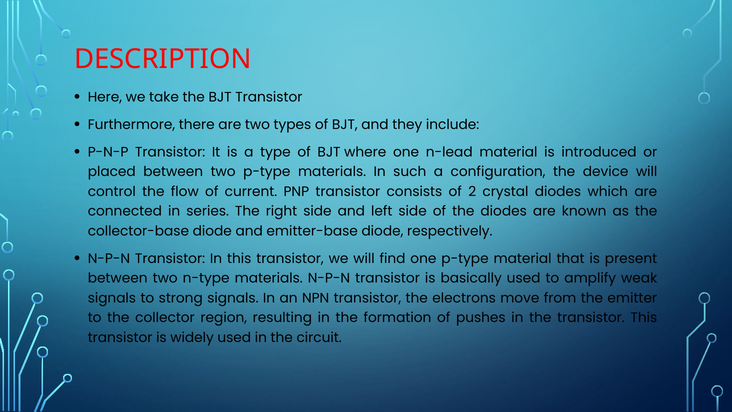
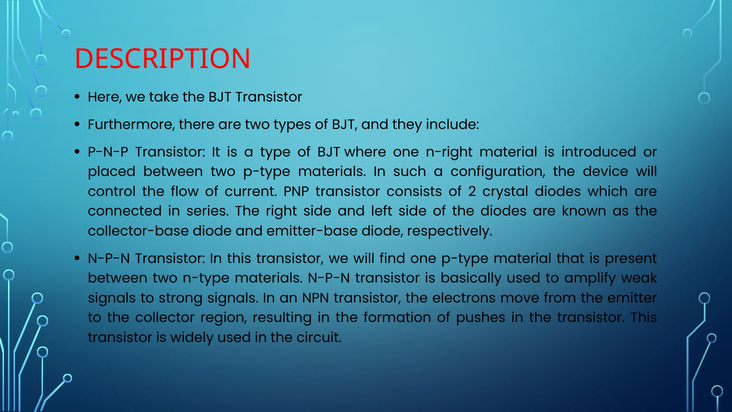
n-lead: n-lead -> n-right (449, 152)
